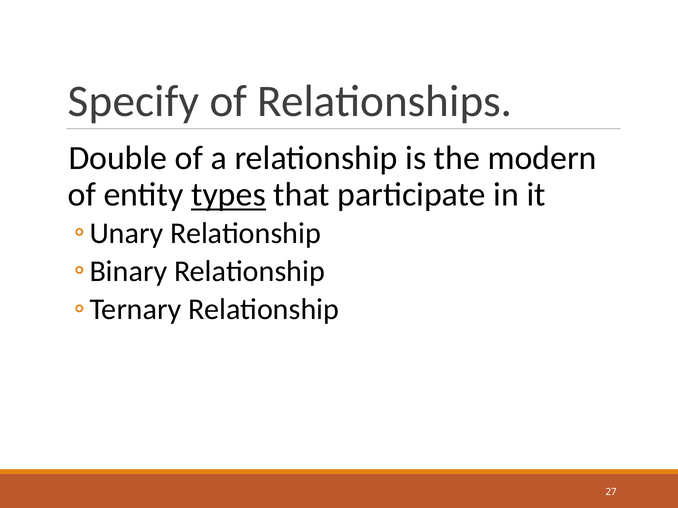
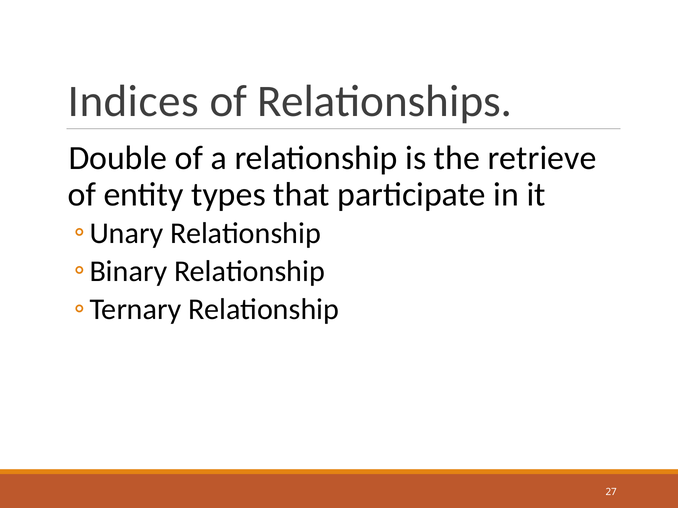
Specify: Specify -> Indices (133, 101)
modern: modern -> retrieve (542, 158)
types underline: present -> none (228, 195)
